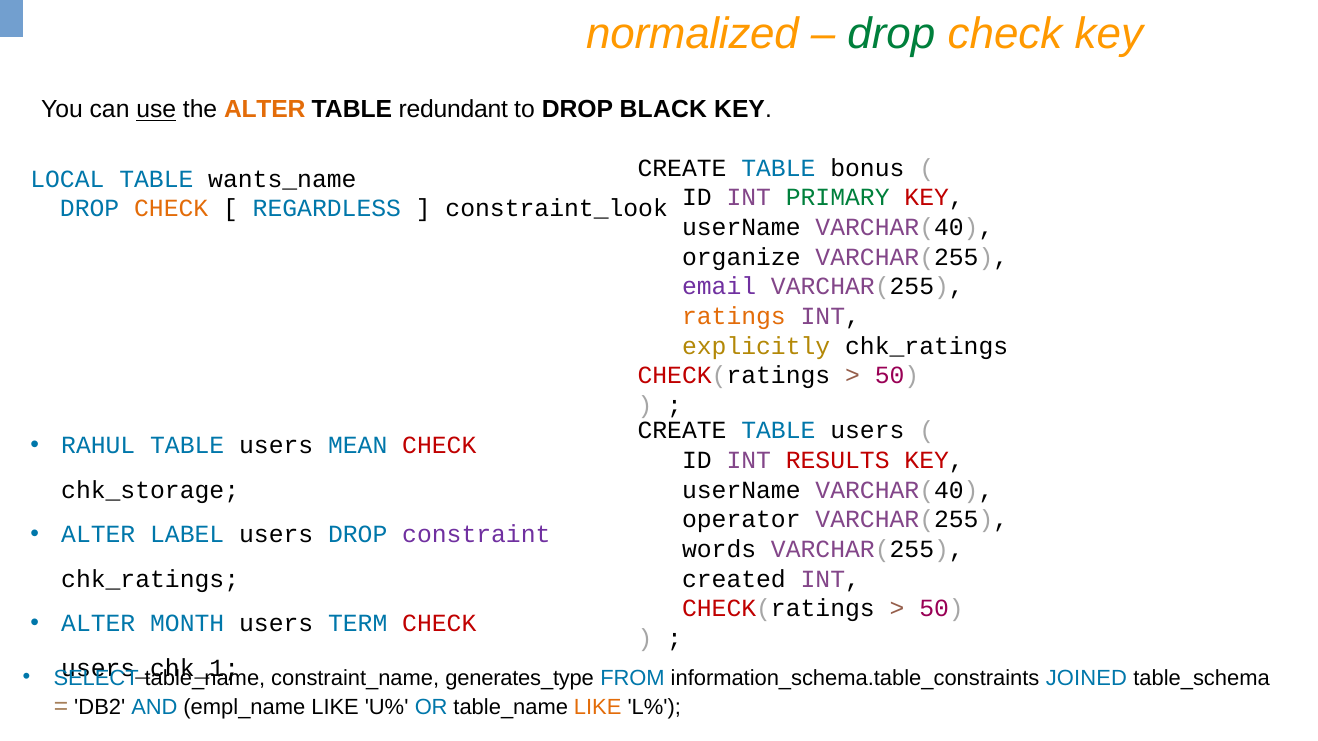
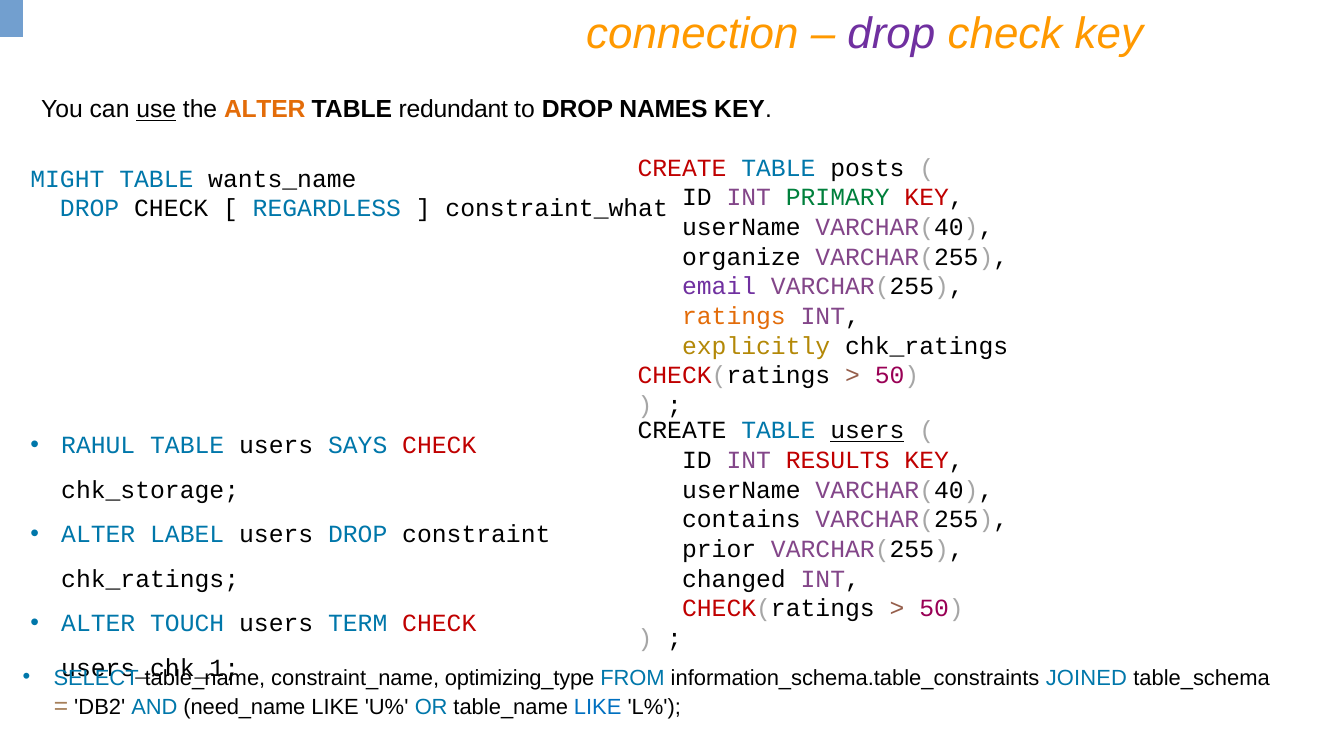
normalized: normalized -> connection (692, 34)
drop colour: green -> purple (891, 34)
BLACK: BLACK -> NAMES (664, 110)
CREATE colour: black -> red (682, 168)
bonus: bonus -> posts (867, 168)
LOCAL: LOCAL -> MIGHT (67, 179)
CHECK colour: orange -> black (171, 209)
constraint_look: constraint_look -> constraint_what (557, 209)
users underline: none -> present (867, 431)
MEAN: MEAN -> SAYS (358, 446)
operator: operator -> contains (741, 520)
constraint colour: purple -> black (476, 535)
words: words -> prior (719, 550)
created: created -> changed (734, 579)
MONTH: MONTH -> TOUCH (187, 624)
generates_type: generates_type -> optimizing_type (520, 678)
empl_name: empl_name -> need_name (244, 707)
LIKE colour: orange -> blue (598, 707)
